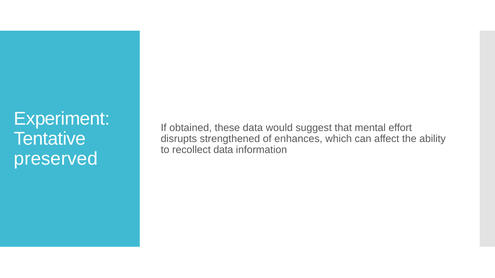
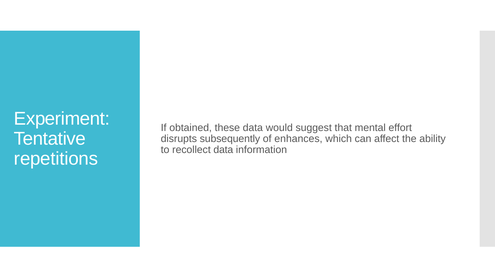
strengthened: strengthened -> subsequently (230, 139)
preserved: preserved -> repetitions (56, 159)
